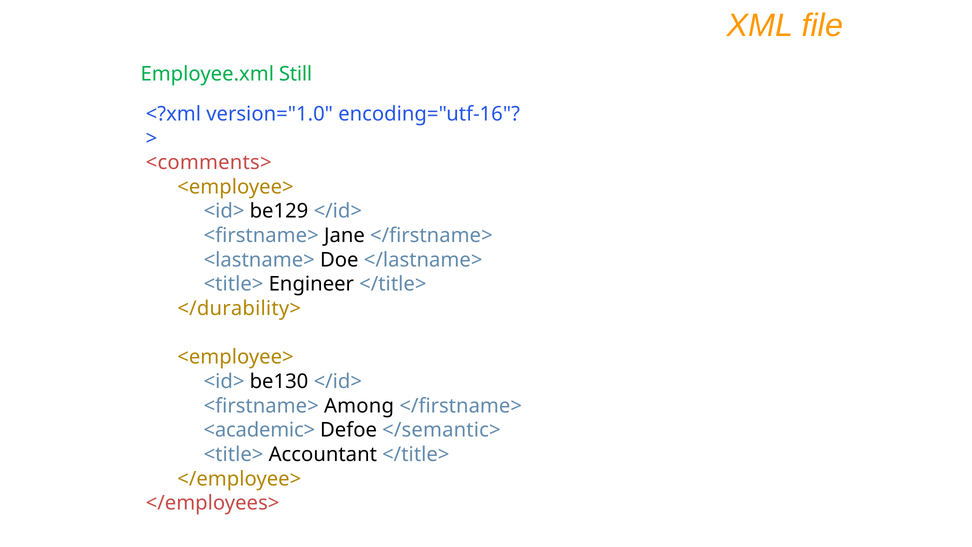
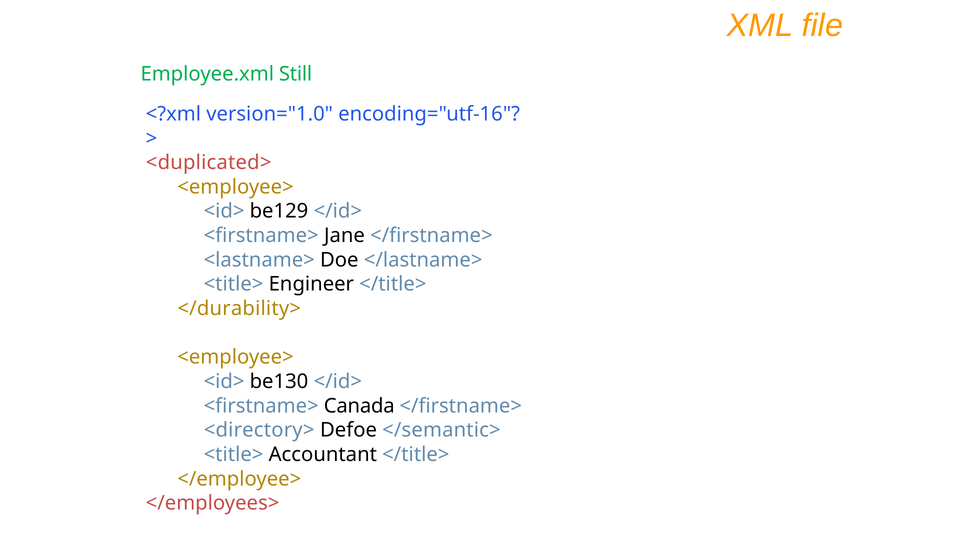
<comments>: <comments> -> <duplicated> (209, 163)
Among: Among -> Canada (359, 406)
<academic>: <academic> -> <directory> (259, 430)
